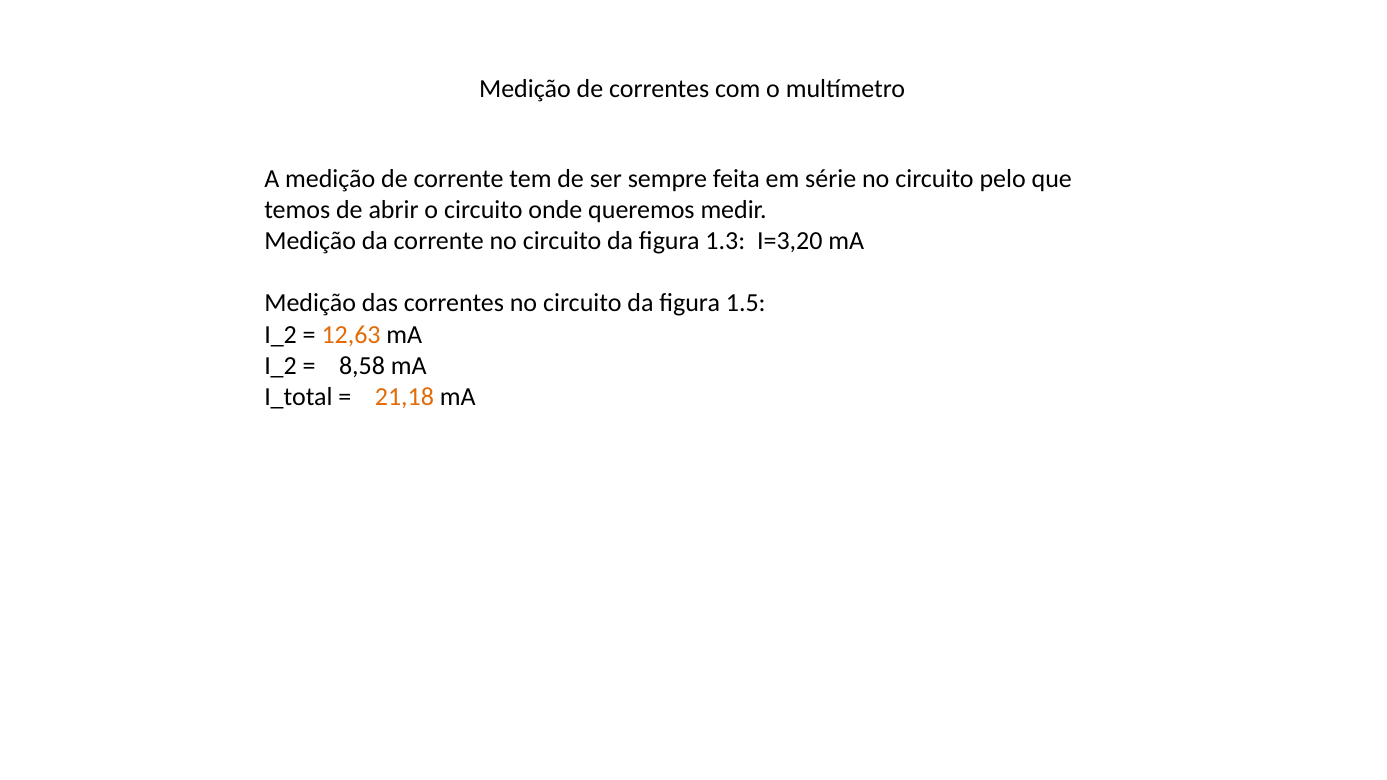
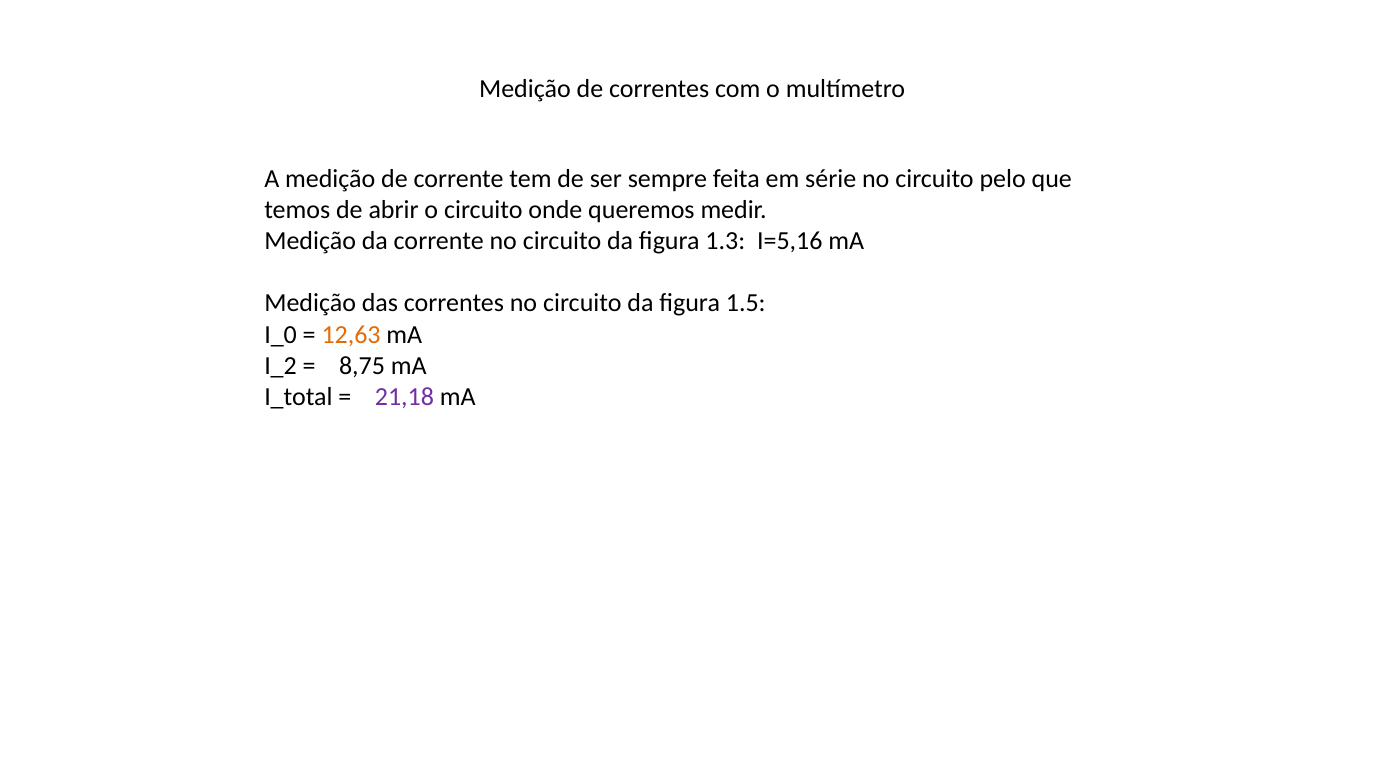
I=3,20: I=3,20 -> I=5,16 (790, 241)
I_2: I_2 -> I_0 (281, 335)
8,58: 8,58 -> 8,75 (362, 366)
21,18 colour: orange -> purple (404, 397)
